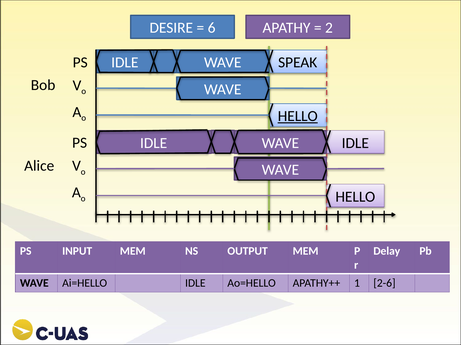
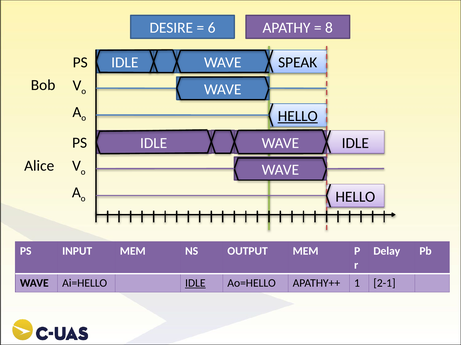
2: 2 -> 8 (329, 28)
IDLE underline: none -> present (195, 284)
2-6: 2-6 -> 2-1 (384, 284)
